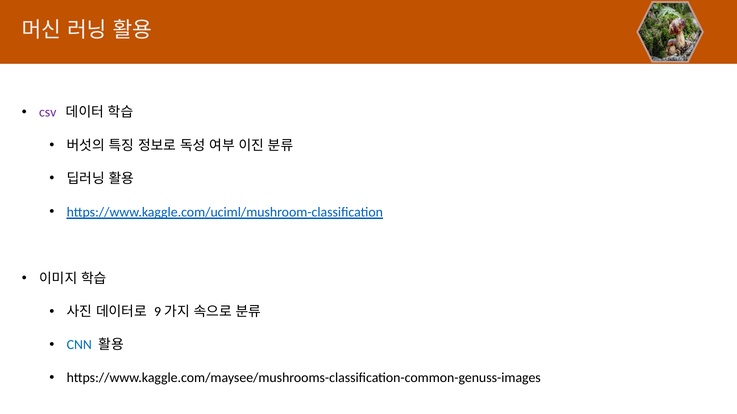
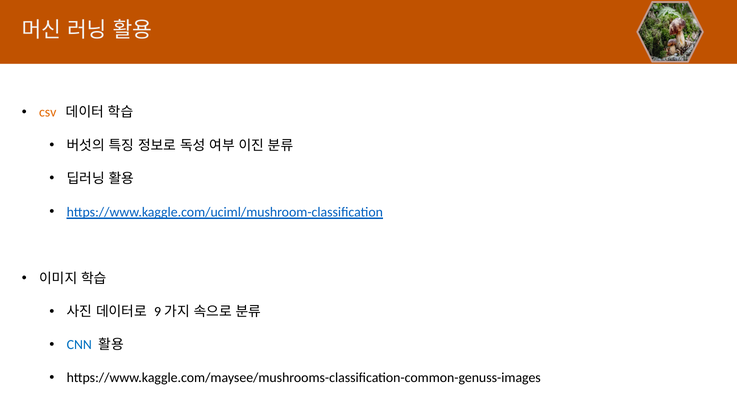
csv colour: purple -> orange (48, 113)
